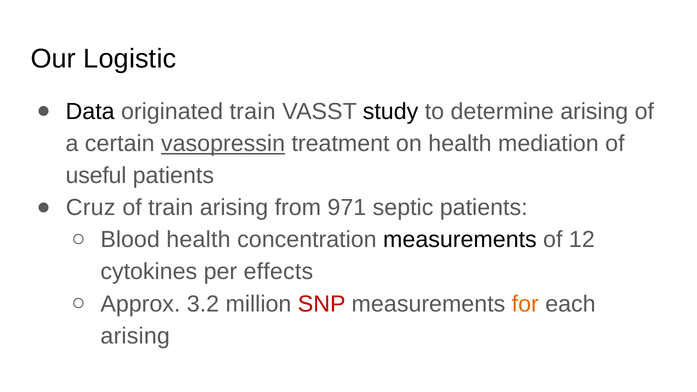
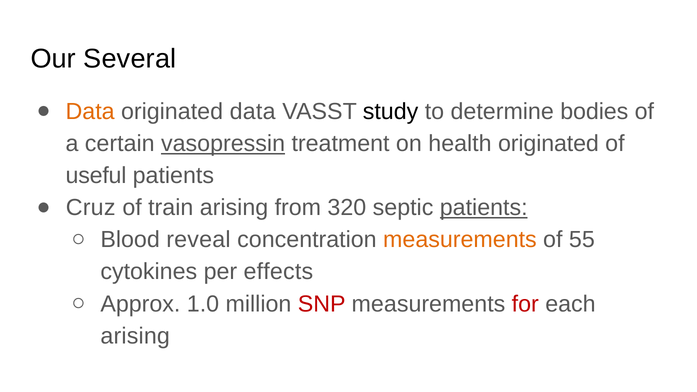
Logistic: Logistic -> Several (130, 59)
Data colour: black -> orange (90, 112)
originated train: train -> data (253, 112)
determine arising: arising -> bodies (594, 112)
health mediation: mediation -> originated (548, 144)
971: 971 -> 320 (347, 208)
patients underline: none -> present (484, 208)
Blood health: health -> reveal (198, 240)
measurements colour: black -> orange (460, 240)
12: 12 -> 55 (582, 240)
3.2: 3.2 -> 1.0 (203, 304)
for colour: orange -> red (525, 304)
